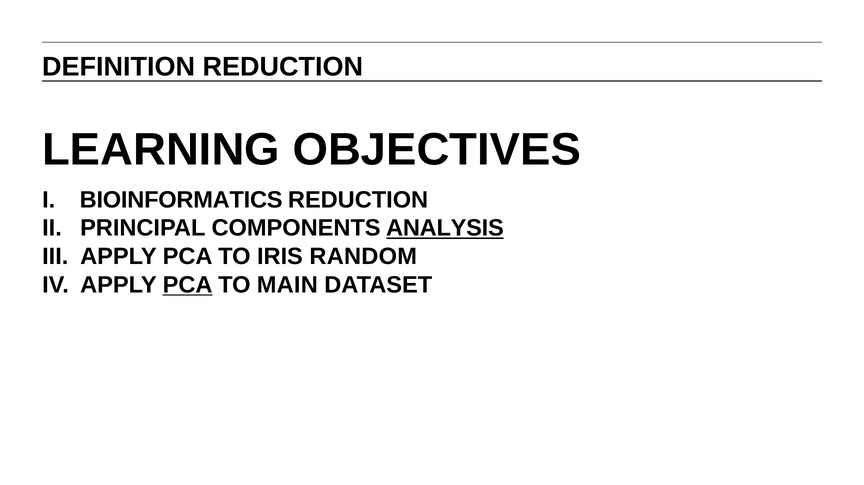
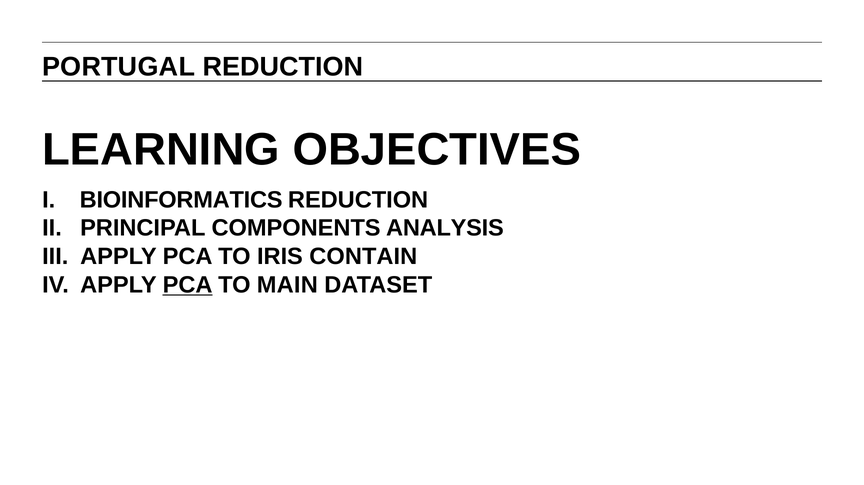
DEFINITION: DEFINITION -> PORTUGAL (119, 67)
ANALYSIS underline: present -> none (445, 228)
RANDOM: RANDOM -> CONTAIN (363, 257)
